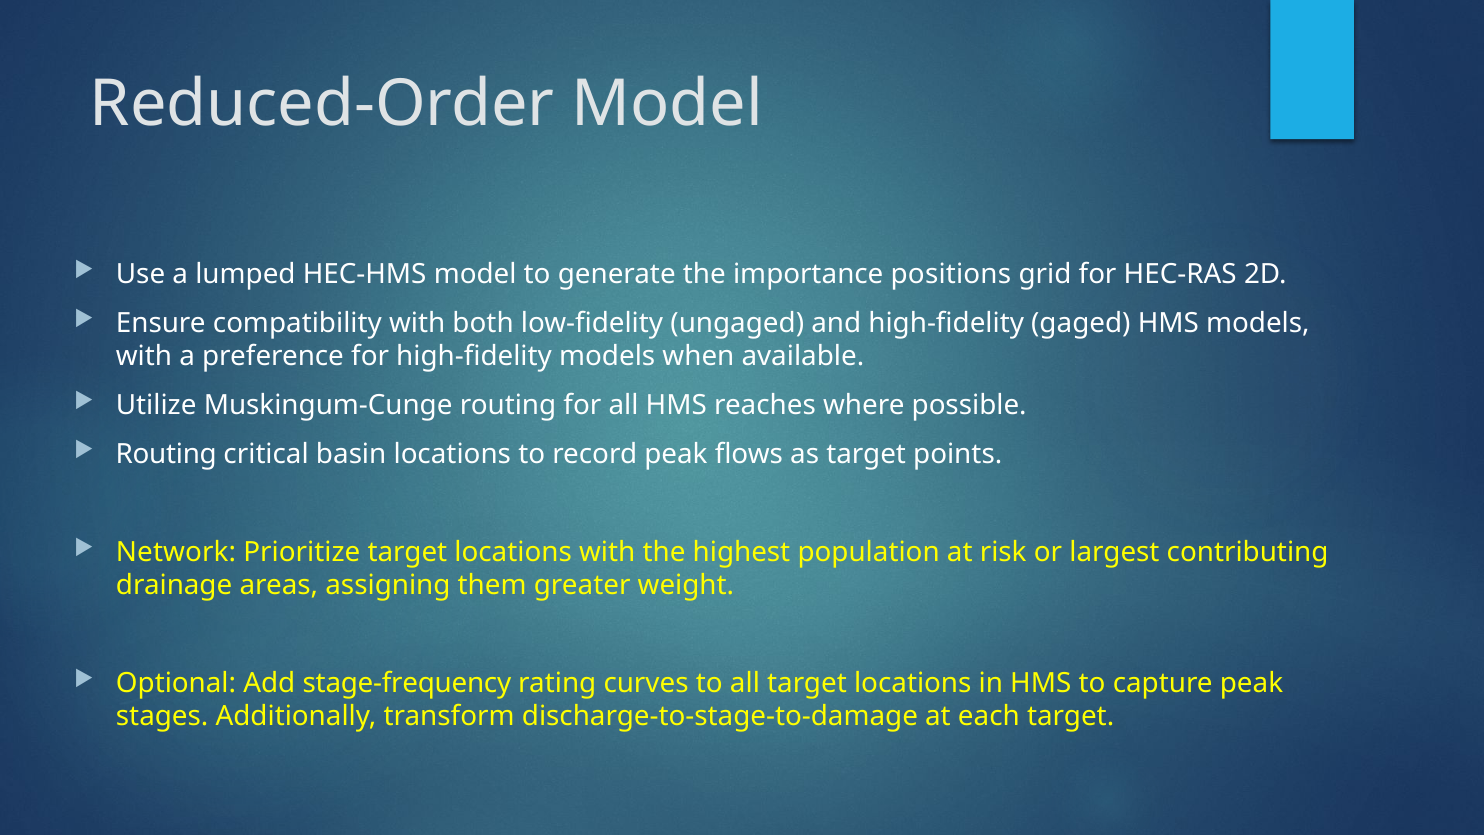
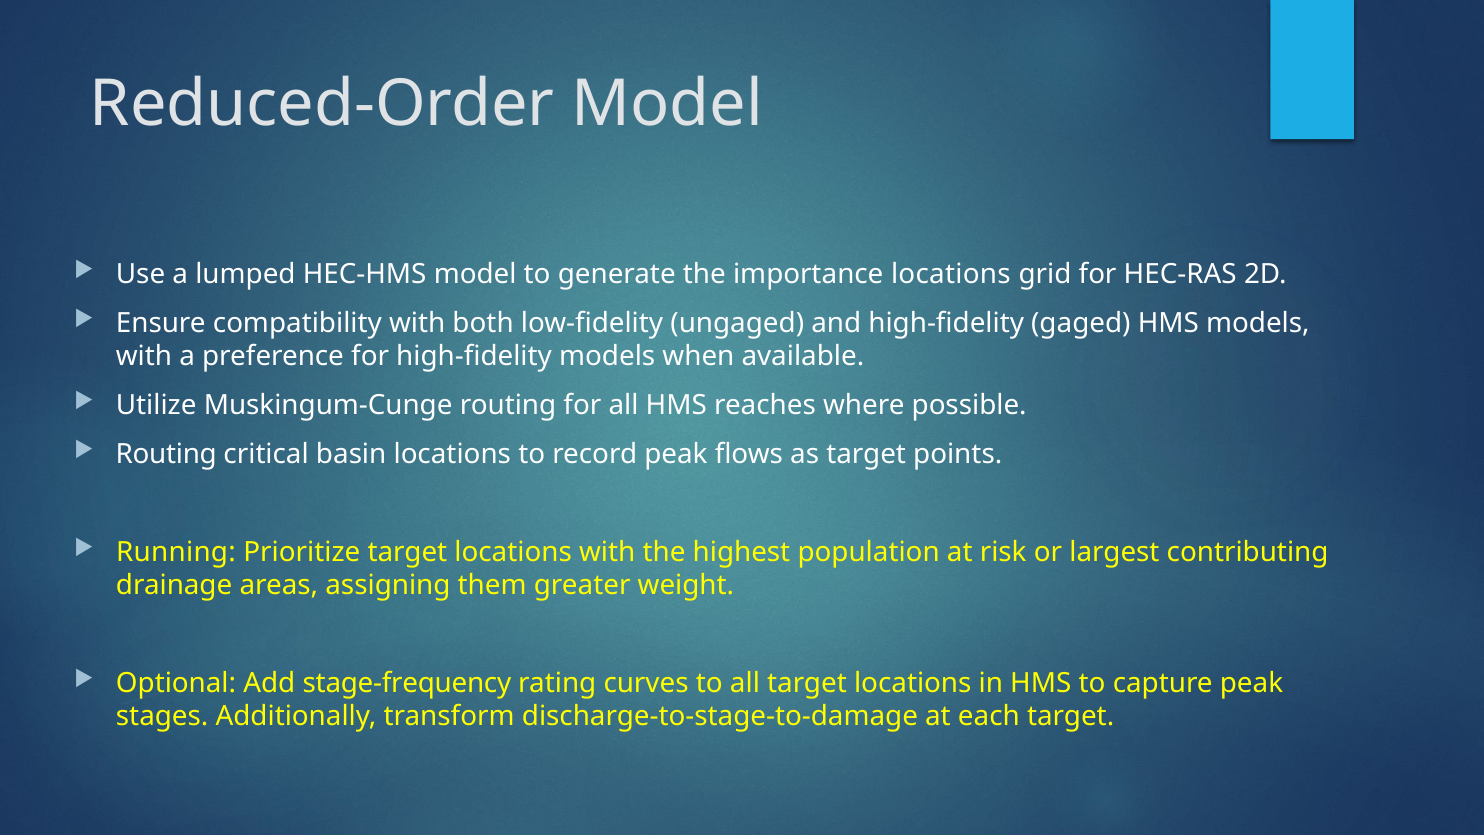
importance positions: positions -> locations (951, 274)
Network: Network -> Running (176, 552)
